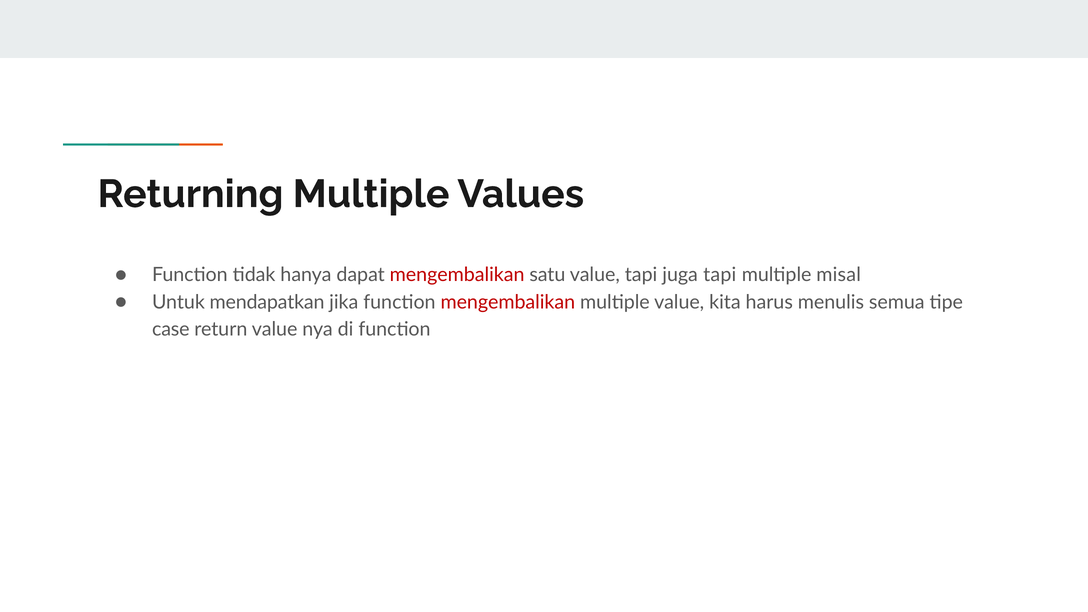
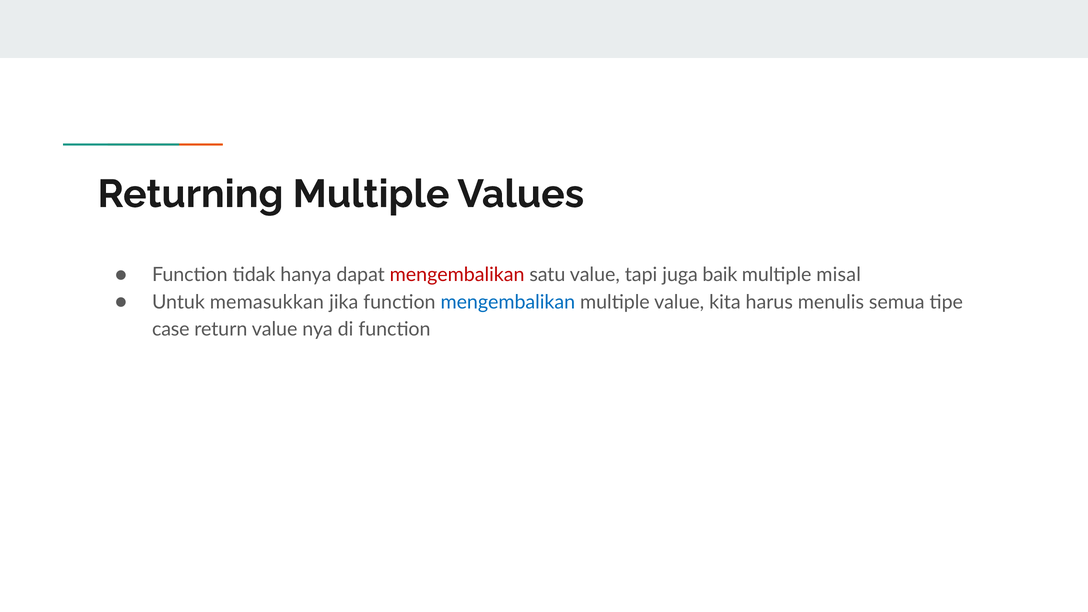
juga tapi: tapi -> baik (720, 275)
mendapatkan: mendapatkan -> memasukkan (267, 302)
mengembalikan colour: red -> blue (508, 302)
